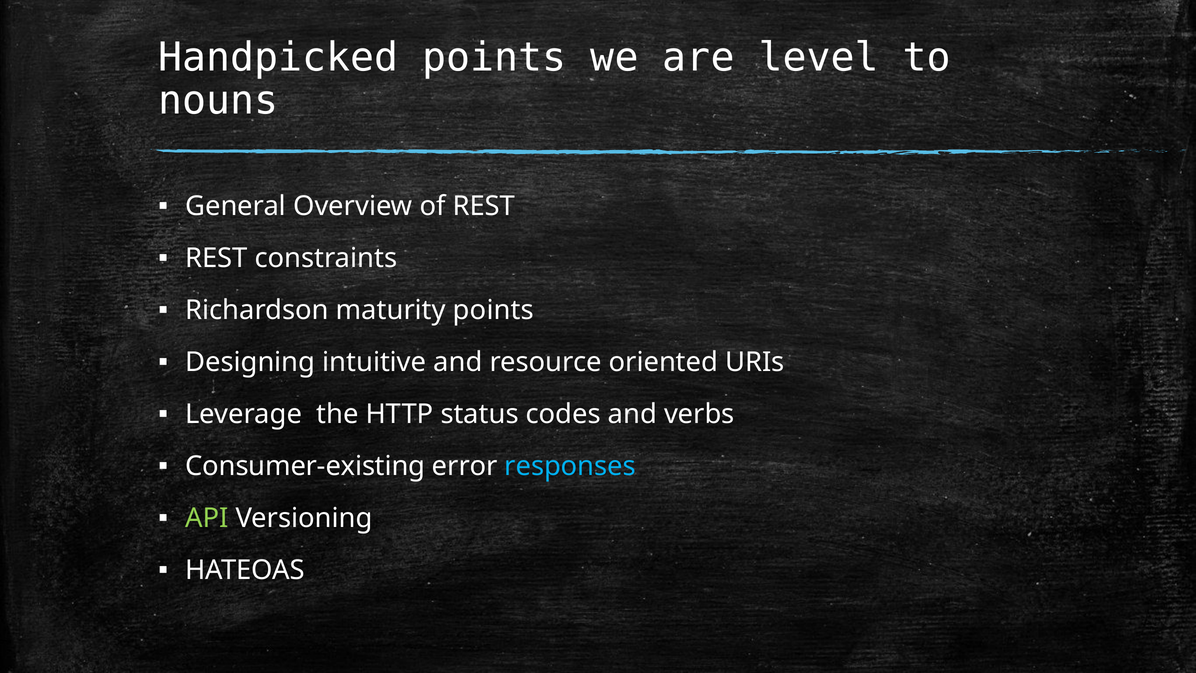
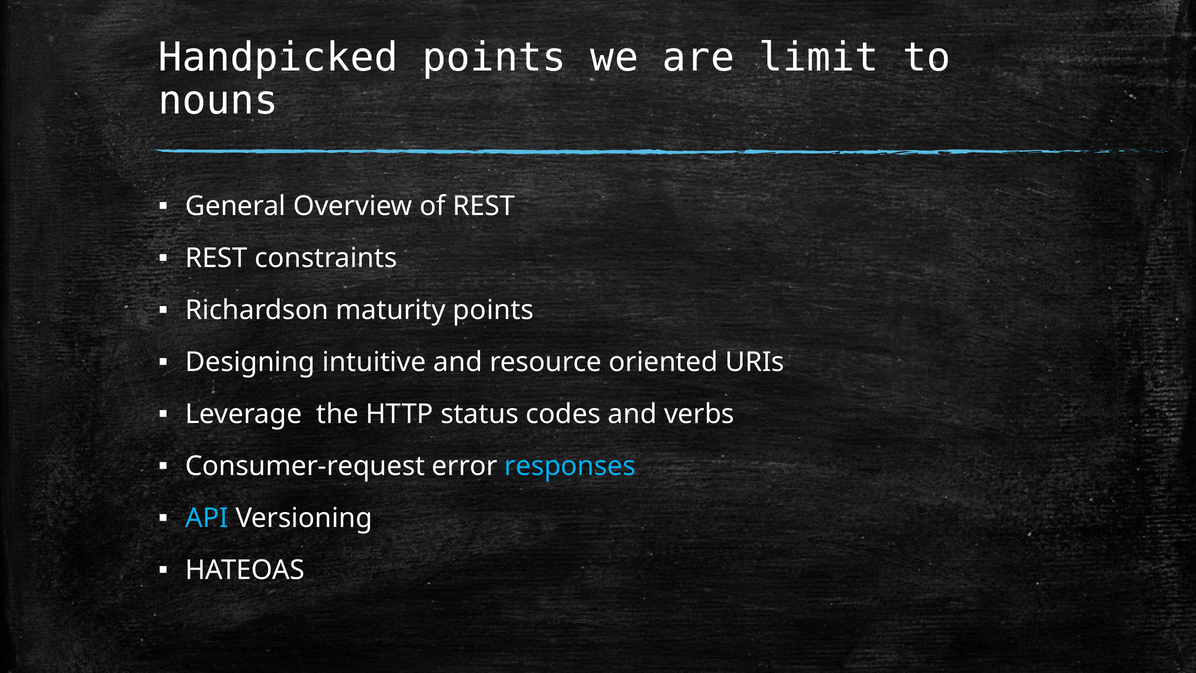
level: level -> limit (819, 58)
Consumer-existing: Consumer-existing -> Consumer-request (305, 466)
API colour: light green -> light blue (207, 518)
